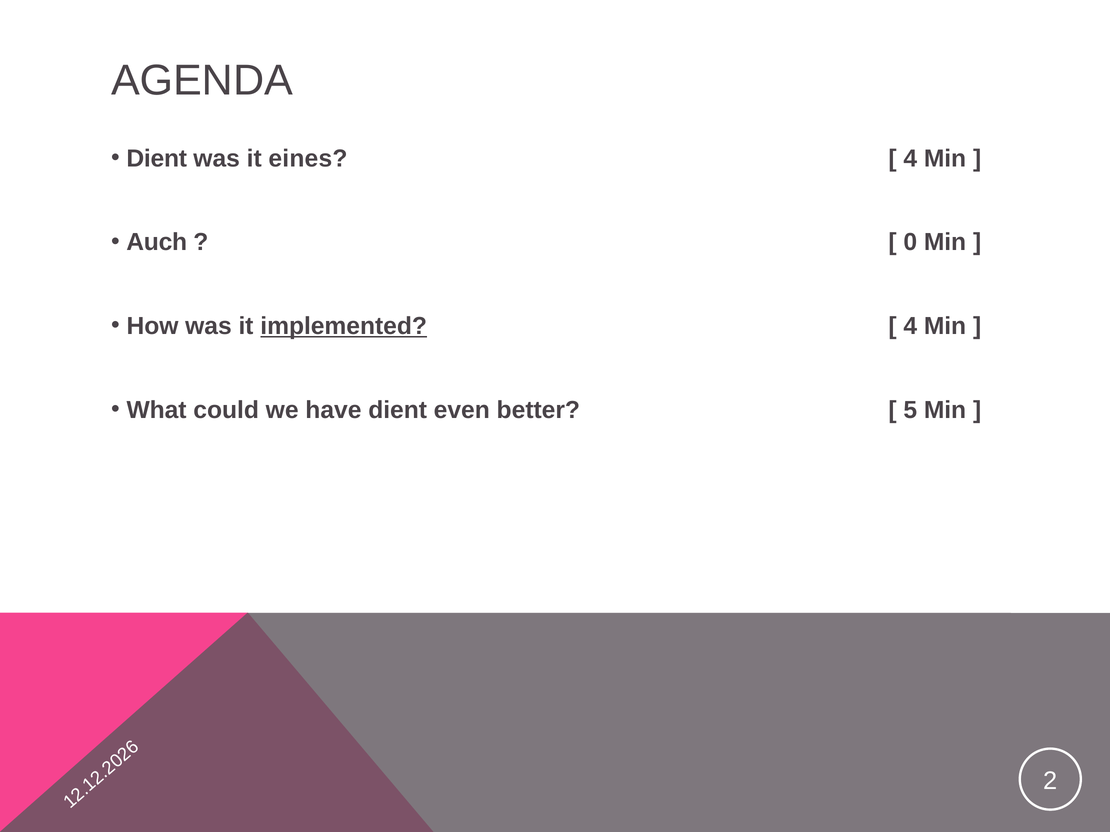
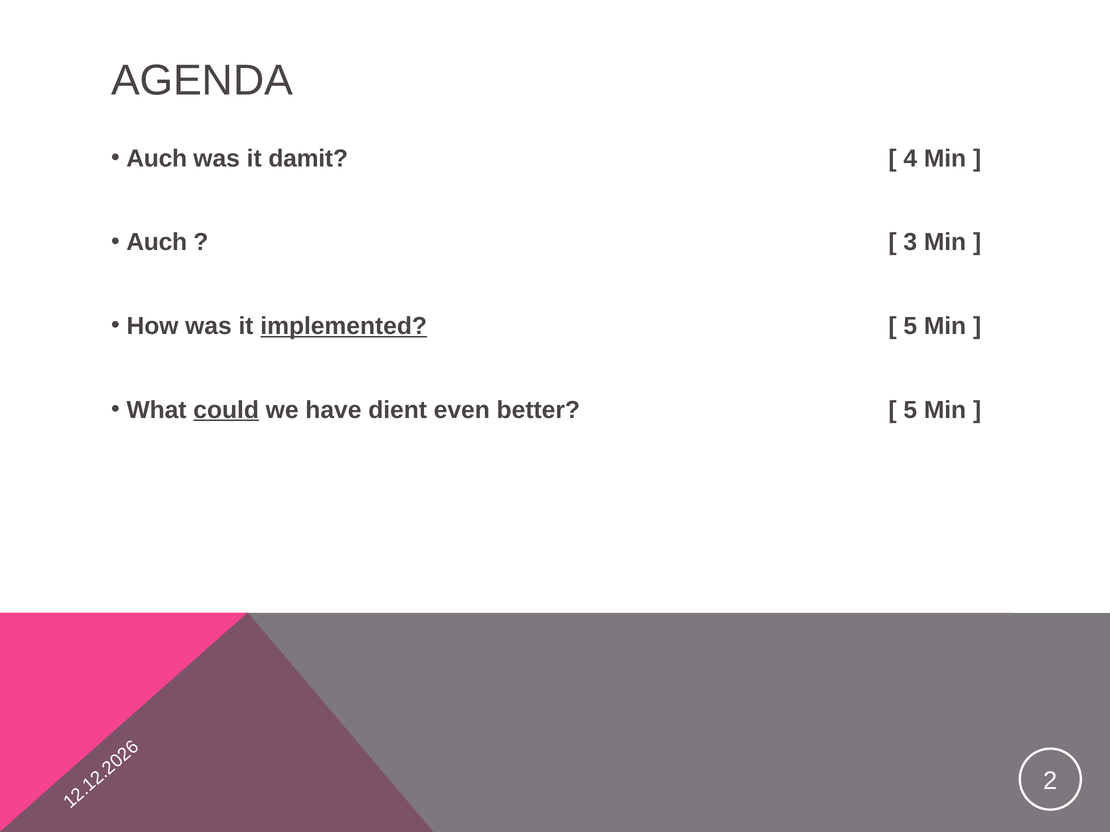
Dient: Dient -> Auch (157, 159)
eines: eines -> damit (308, 159)
0: 0 -> 3 (910, 242)
4: 4 -> 5 (910, 326)
could underline: none -> present (226, 410)
